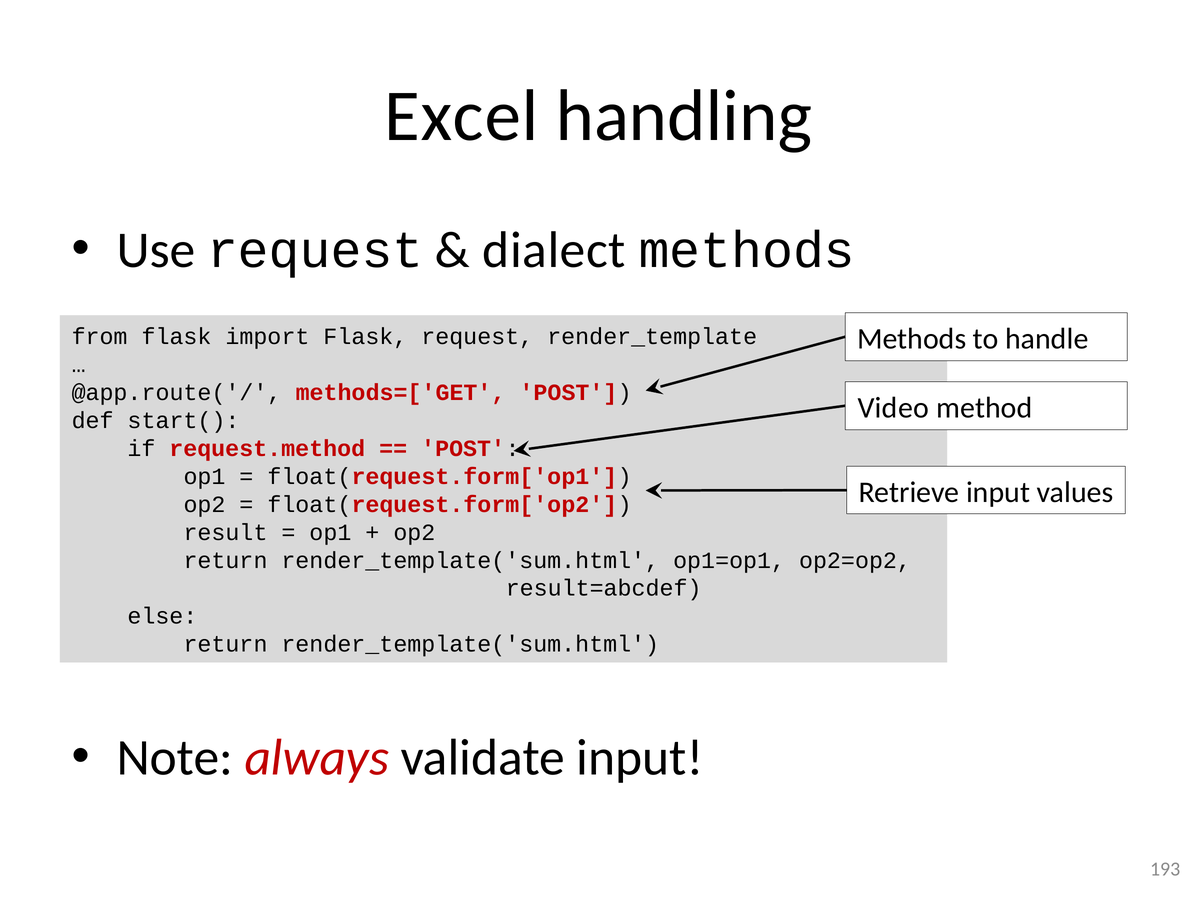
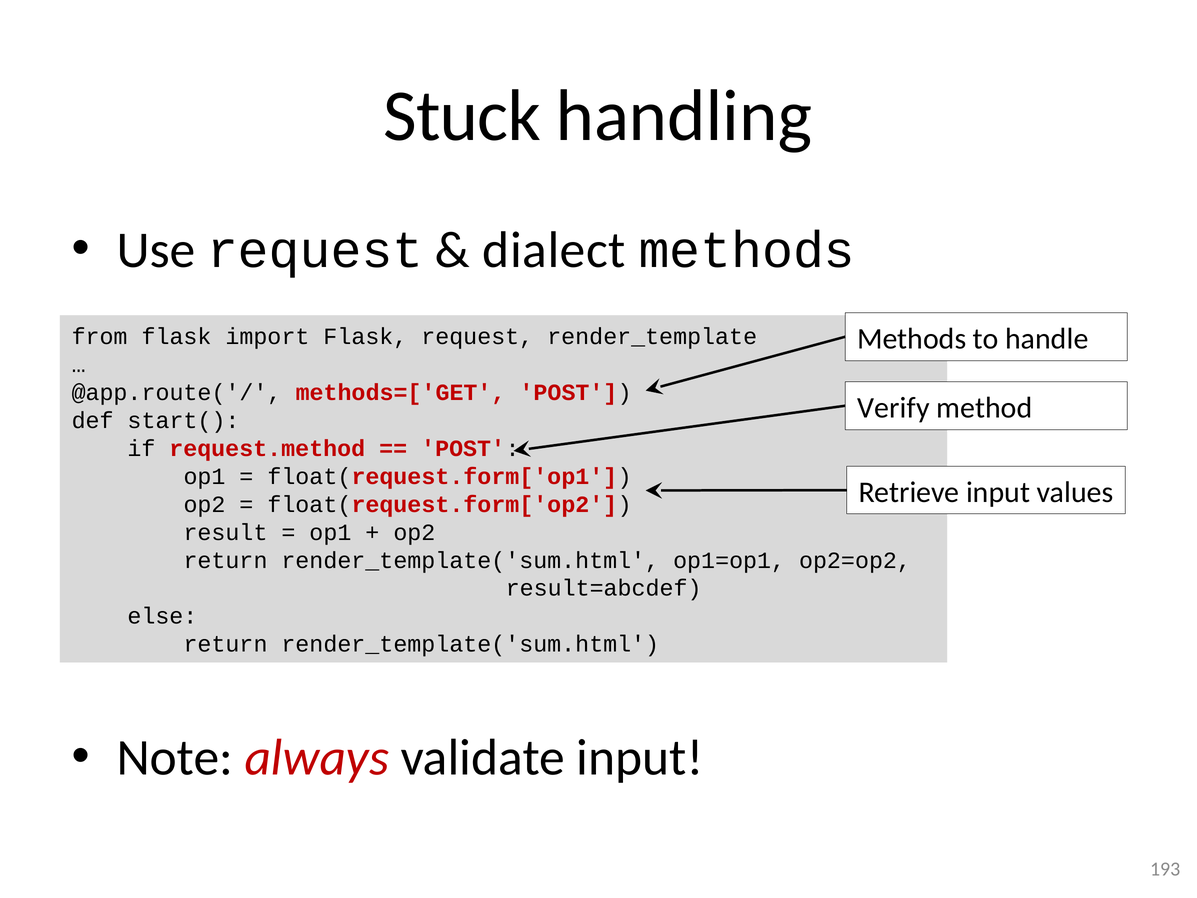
Excel: Excel -> Stuck (462, 116)
Video: Video -> Verify (893, 408)
